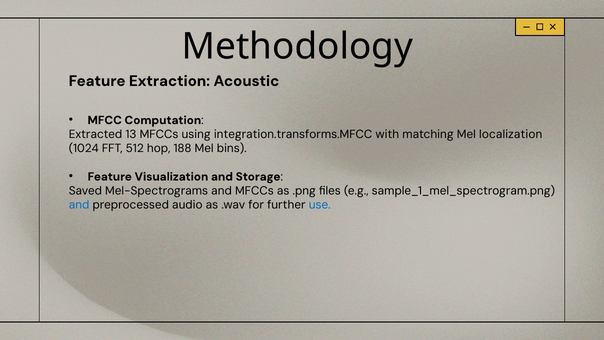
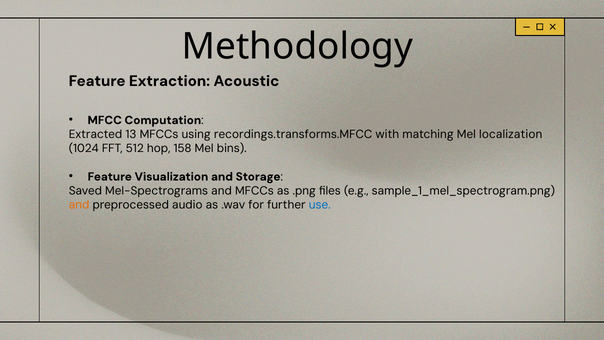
integration.transforms.MFCC: integration.transforms.MFCC -> recordings.transforms.MFCC (293, 134)
188: 188 -> 158 (183, 148)
and colour: blue -> orange (79, 205)
